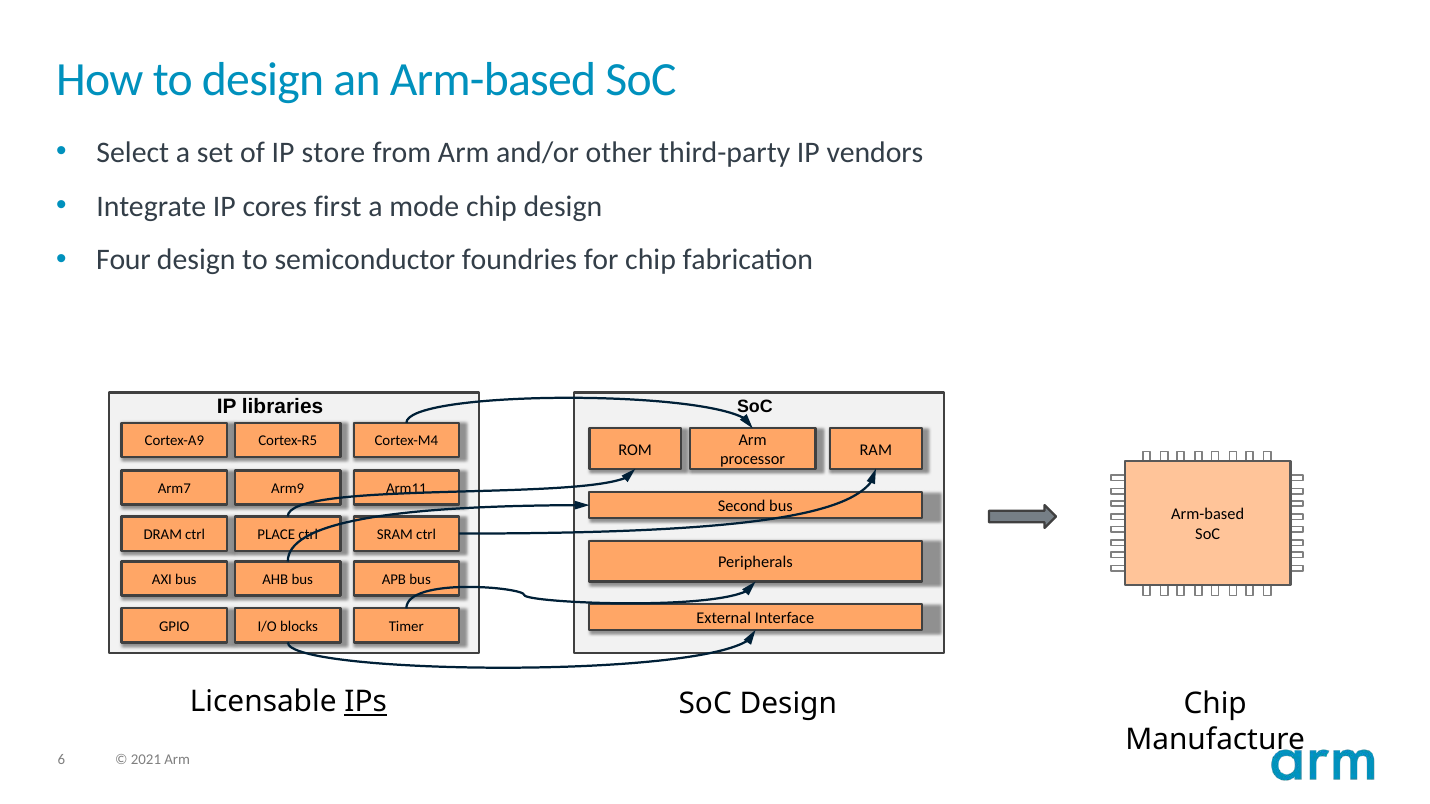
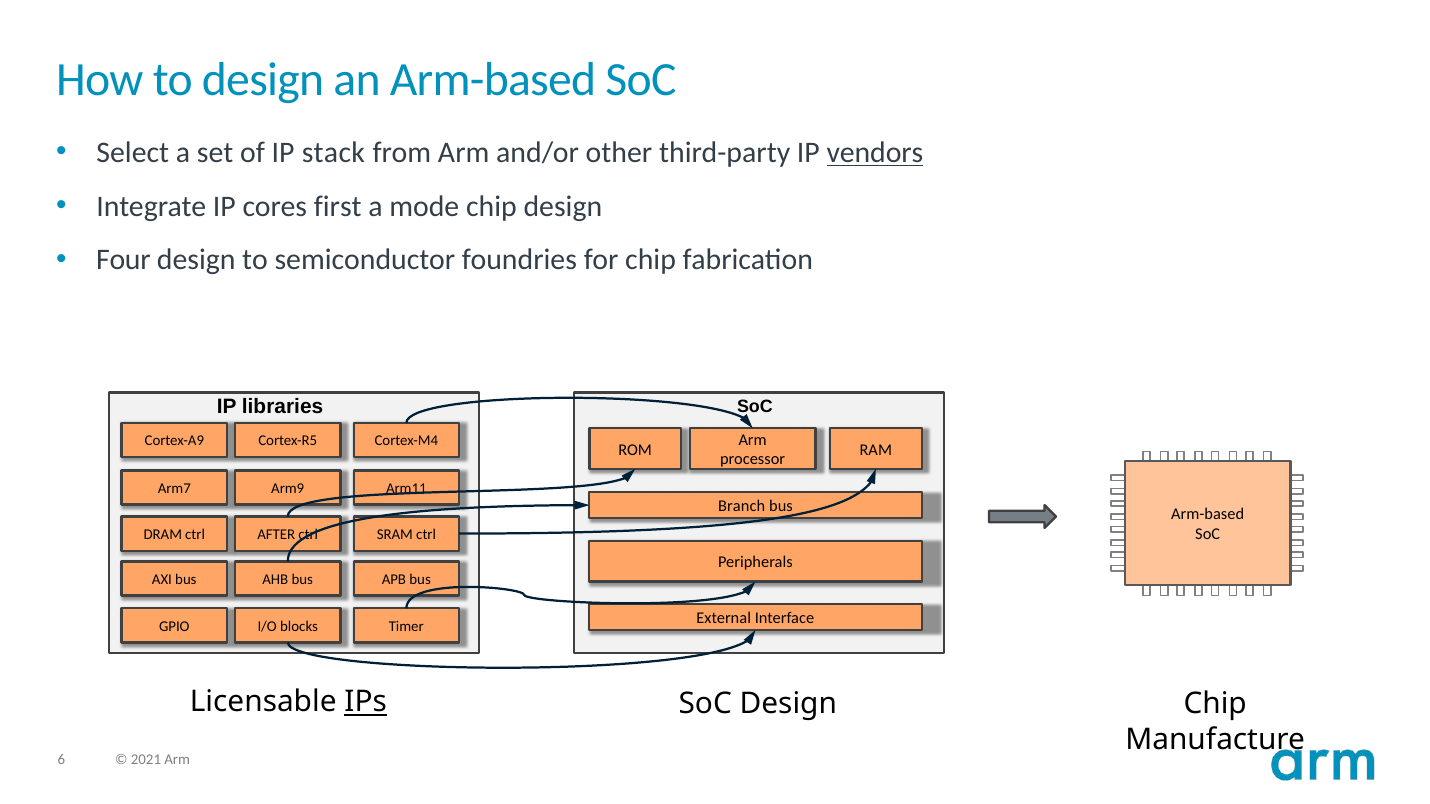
store: store -> stack (333, 153)
vendors underline: none -> present (875, 153)
Second: Second -> Branch (742, 506)
PLACE: PLACE -> AFTER (276, 535)
